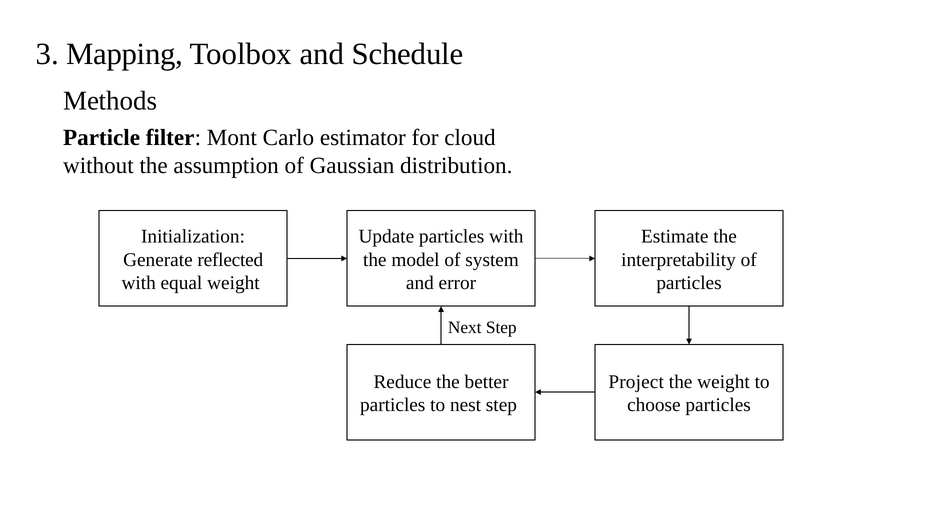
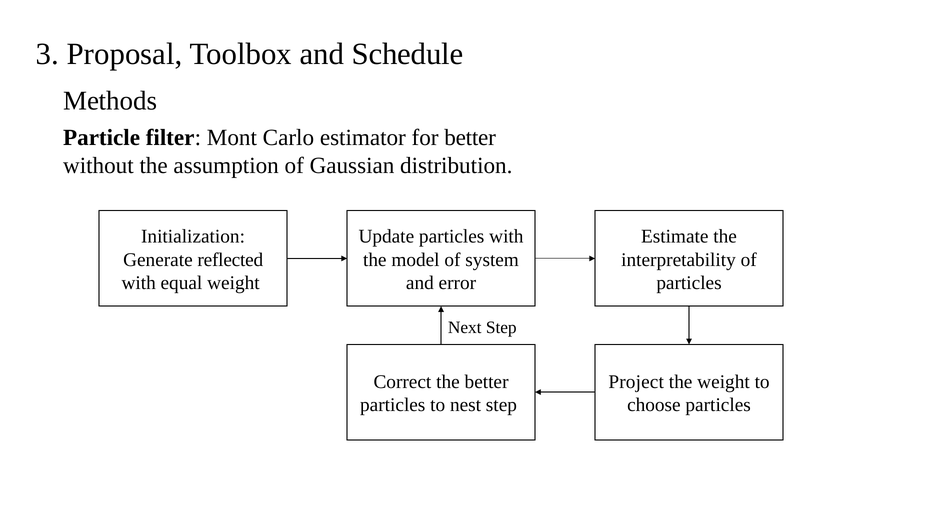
Mapping: Mapping -> Proposal (125, 54)
for cloud: cloud -> better (470, 138)
Reduce: Reduce -> Correct (402, 381)
